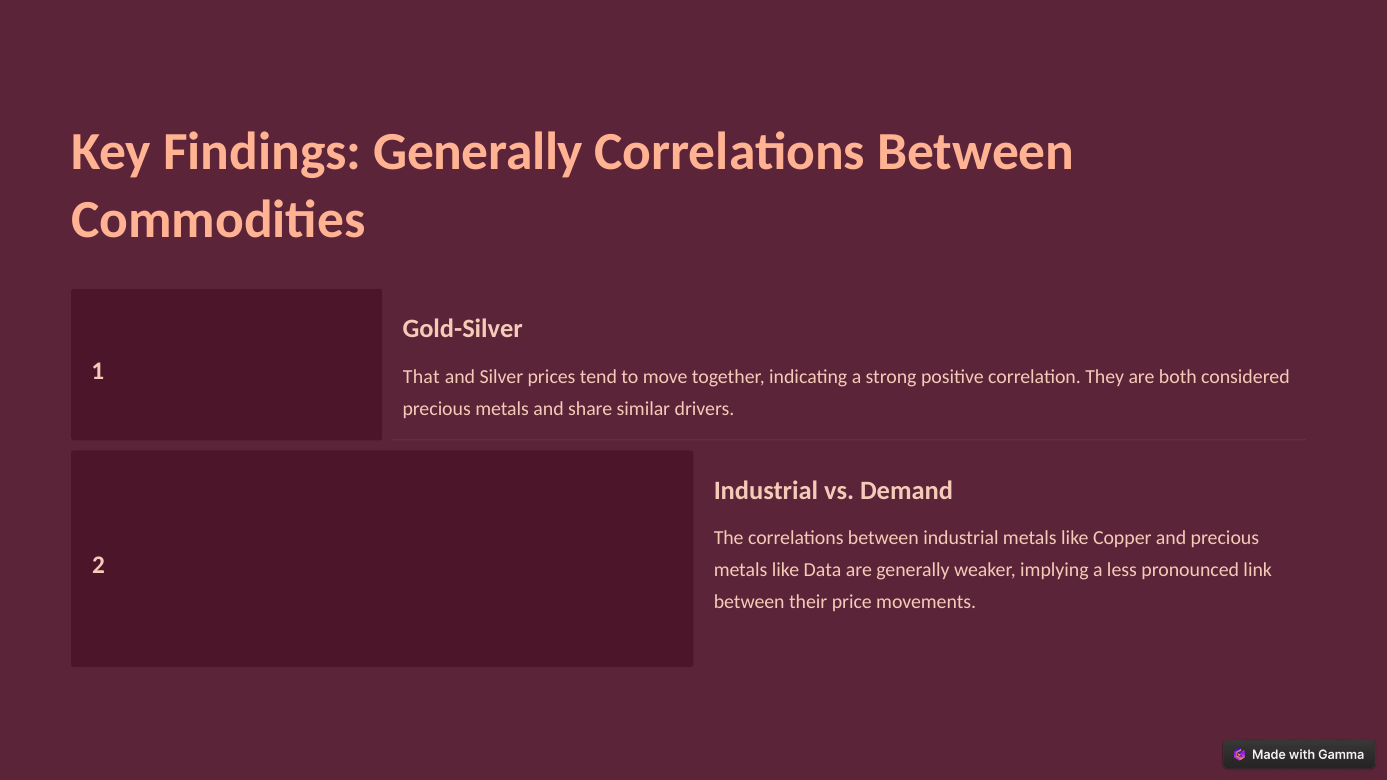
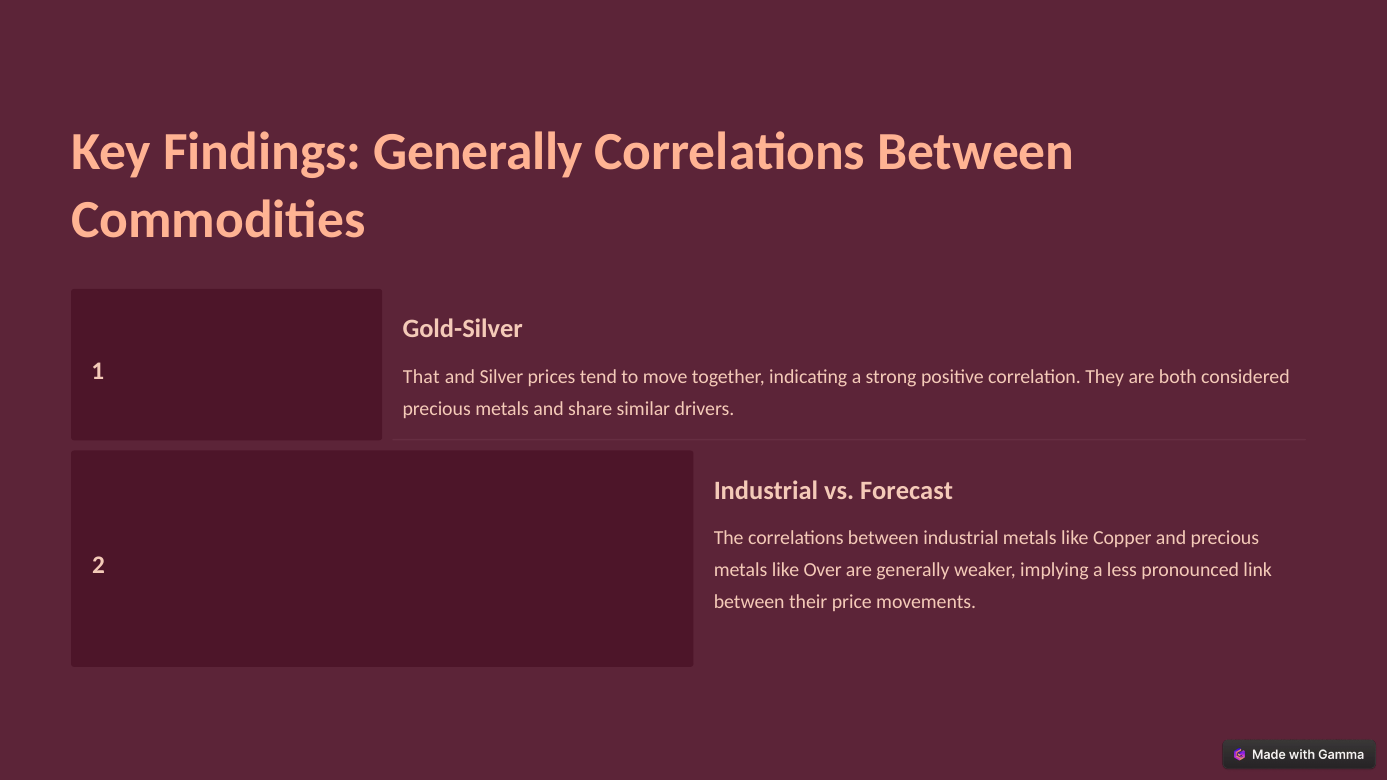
Demand: Demand -> Forecast (907, 491)
Data: Data -> Over (823, 570)
